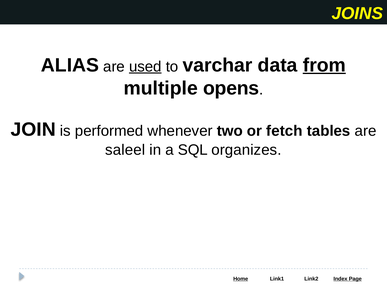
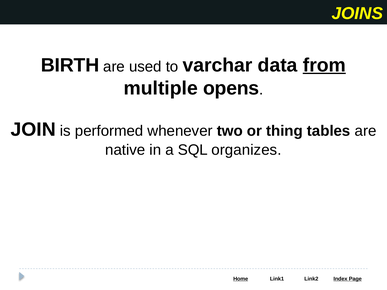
ALIAS: ALIAS -> BIRTH (70, 65)
used underline: present -> none (145, 67)
fetch: fetch -> thing (284, 131)
saleel: saleel -> native (125, 150)
